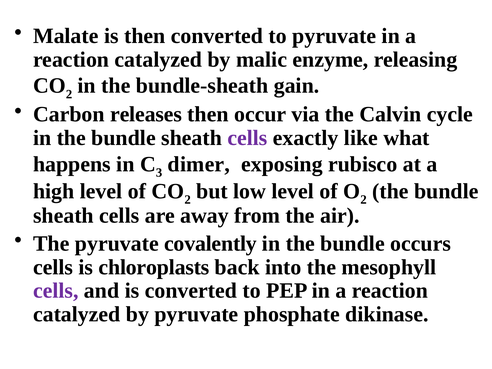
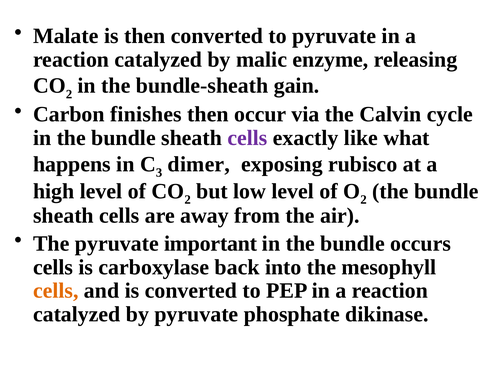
releases: releases -> finishes (146, 114)
covalently: covalently -> important (211, 243)
chloroplasts: chloroplasts -> carboxylase (154, 267)
cells colour: purple -> orange (56, 291)
